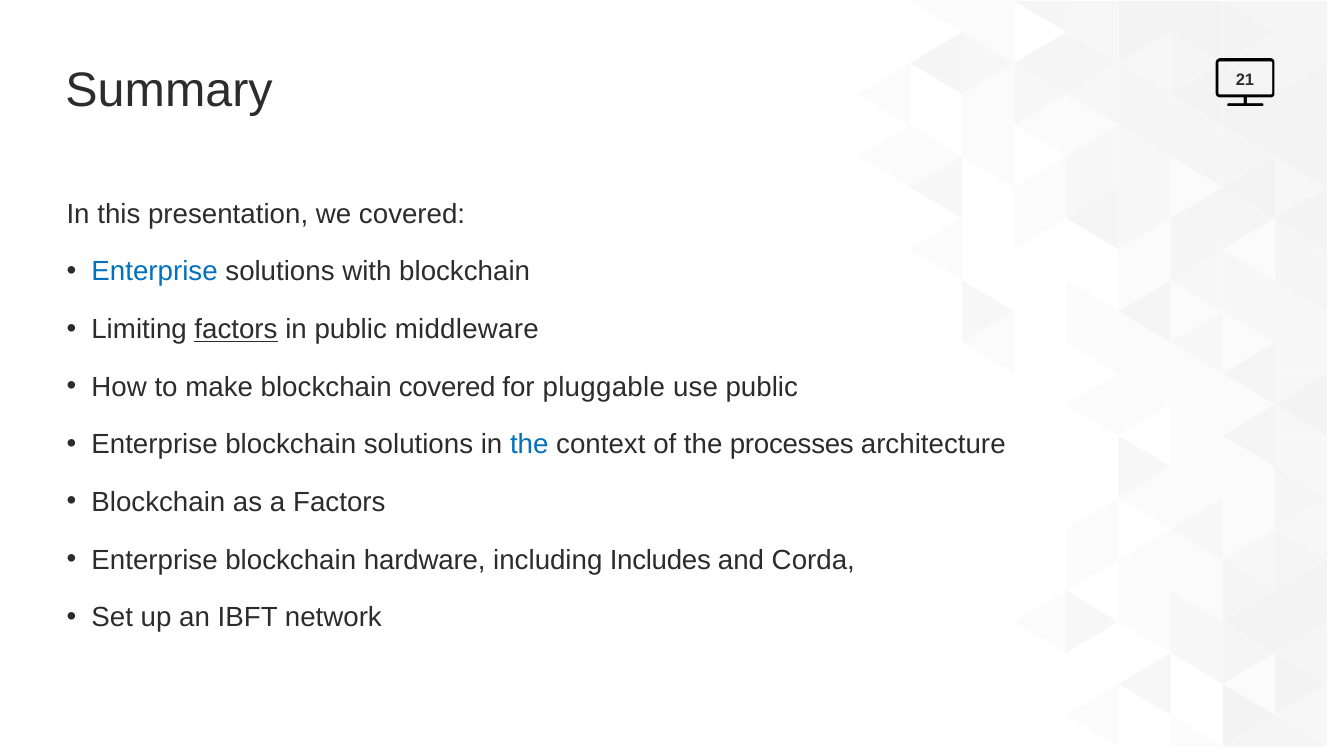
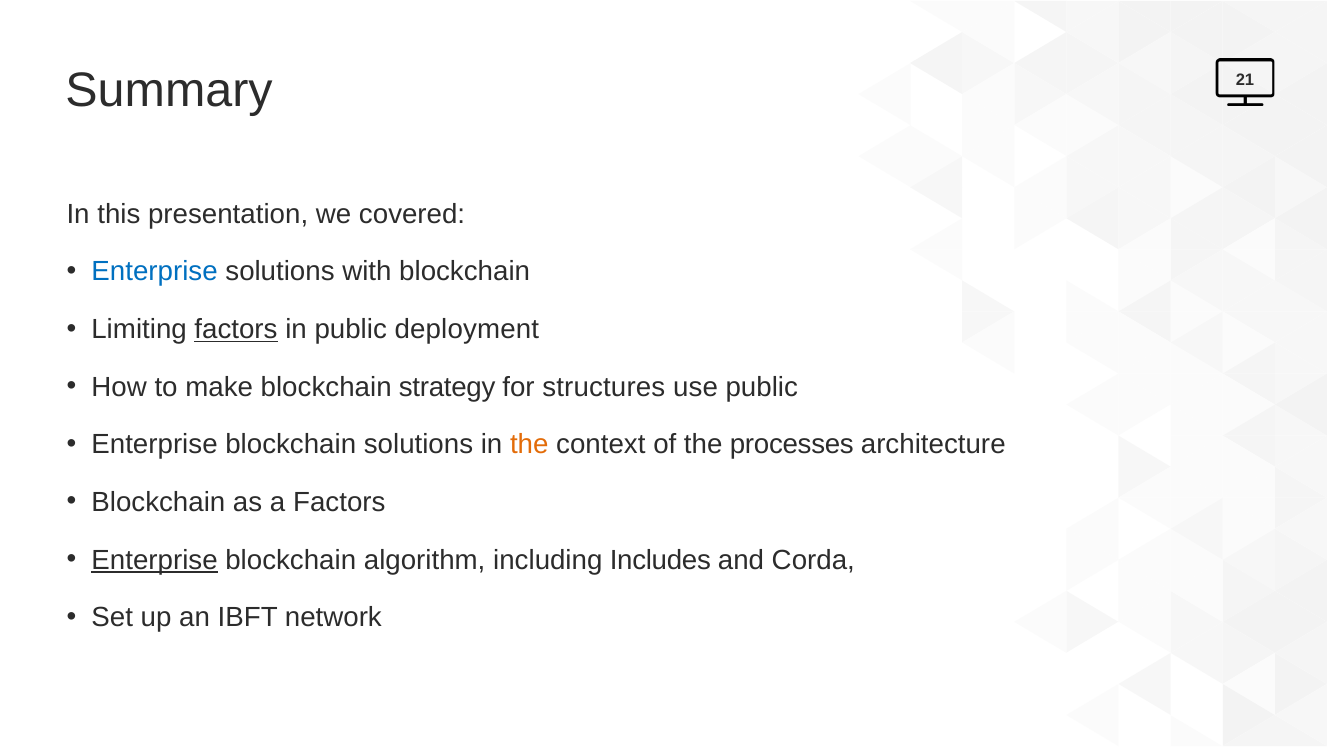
middleware: middleware -> deployment (467, 329)
blockchain covered: covered -> strategy (447, 387)
pluggable: pluggable -> structures (604, 387)
the colour: blue -> orange (529, 445)
Enterprise underline: none -> present (155, 560)
hardware: hardware -> algorithm (425, 560)
